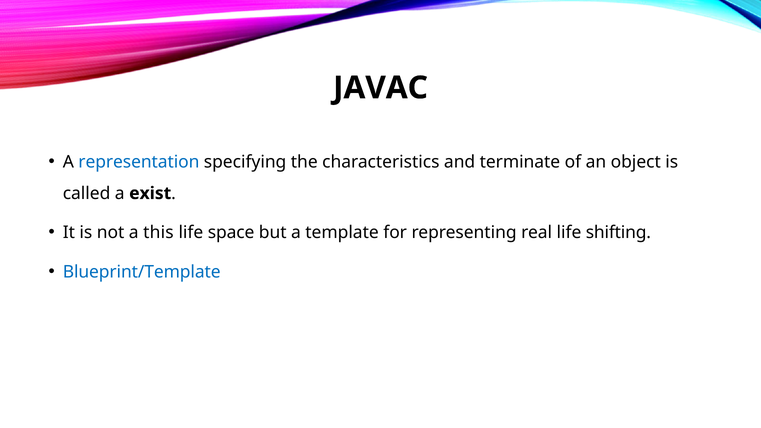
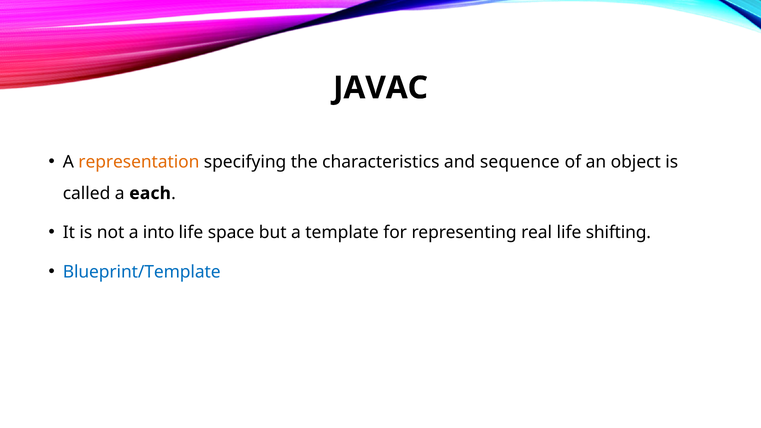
representation colour: blue -> orange (139, 162)
terminate: terminate -> sequence (520, 162)
exist: exist -> each (150, 193)
this: this -> into (159, 233)
